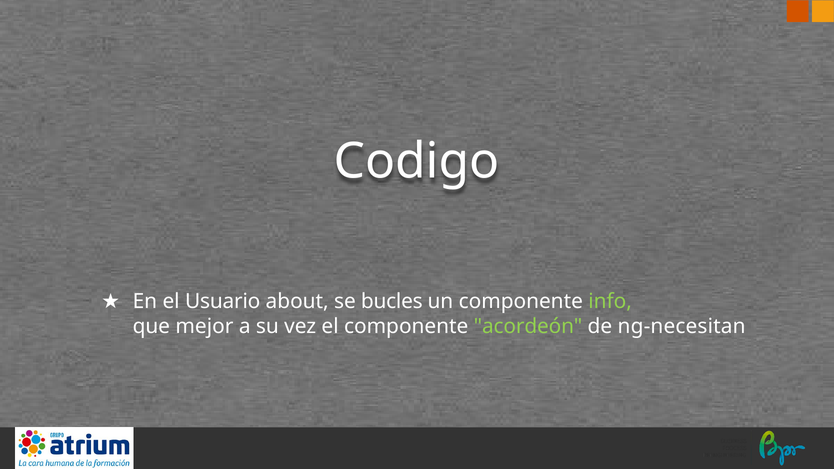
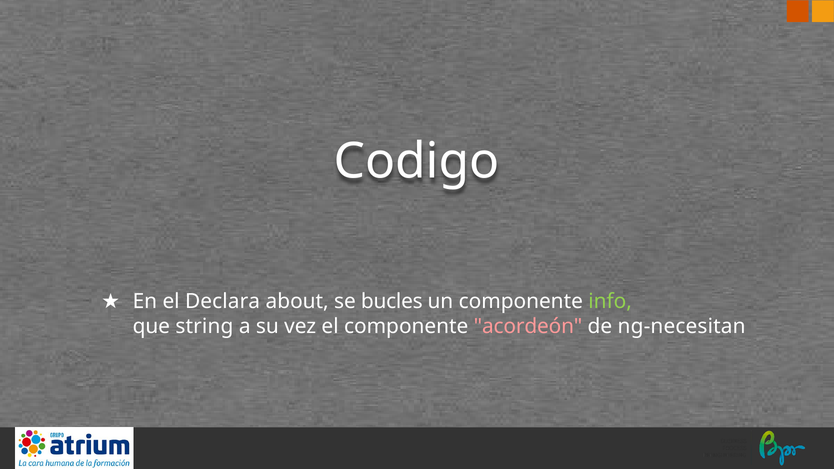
Usuario: Usuario -> Declara (223, 302)
mejor: mejor -> string (204, 327)
acordeón colour: light green -> pink (528, 327)
